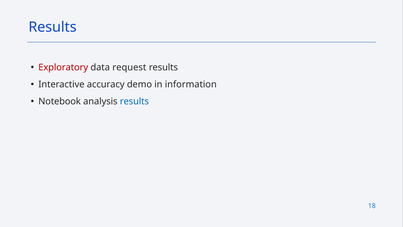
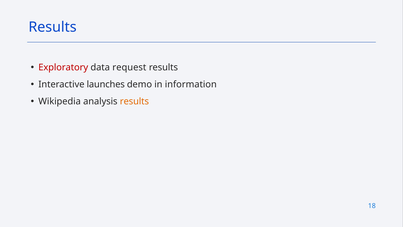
accuracy: accuracy -> launches (106, 84)
Notebook: Notebook -> Wikipedia (60, 101)
results colour: blue -> orange (134, 101)
